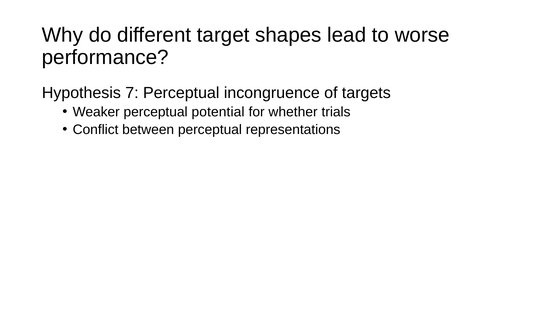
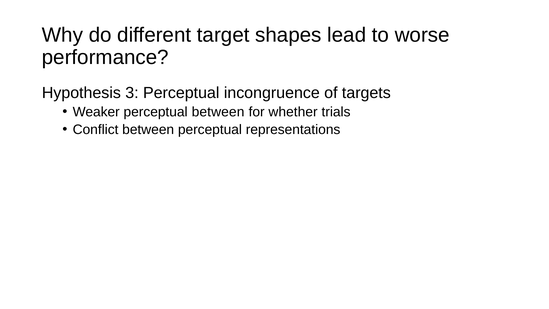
7: 7 -> 3 (132, 93)
perceptual potential: potential -> between (218, 112)
